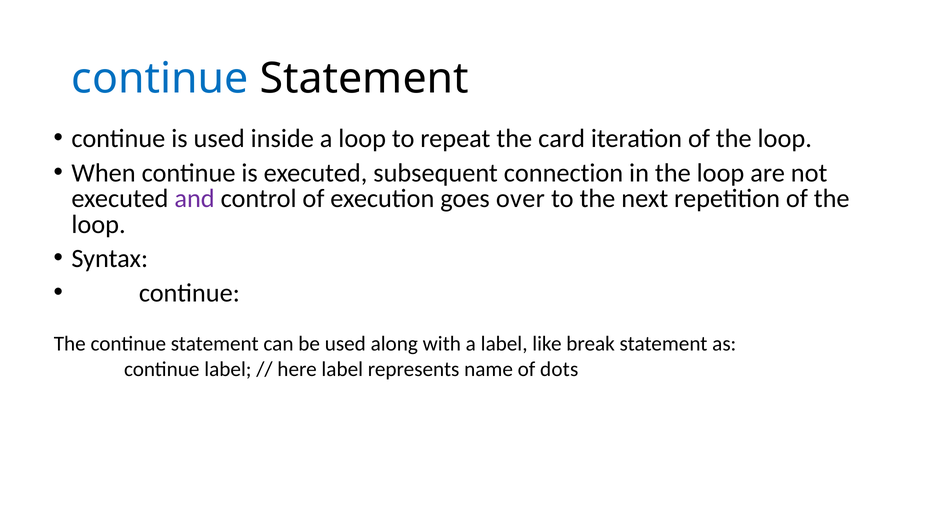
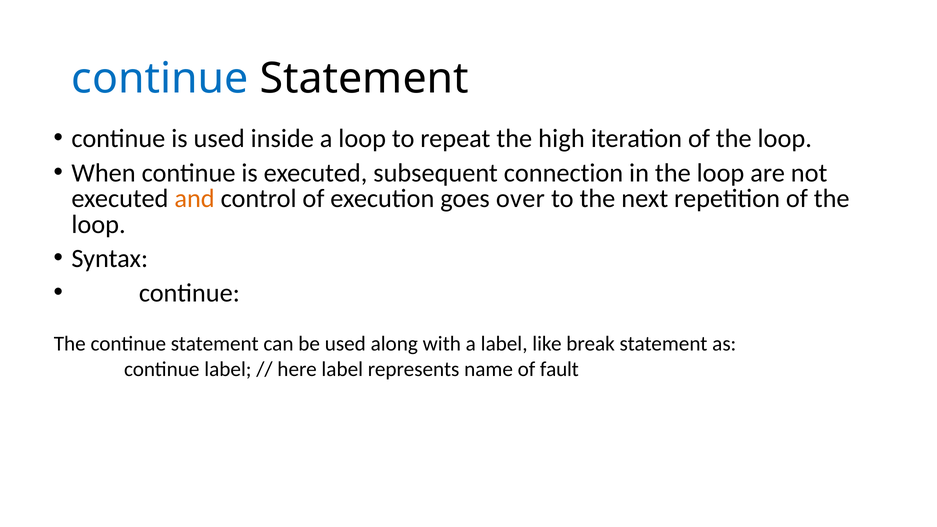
card: card -> high (561, 139)
and colour: purple -> orange (195, 199)
dots: dots -> fault (559, 369)
